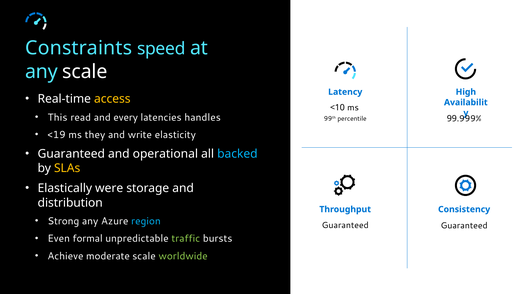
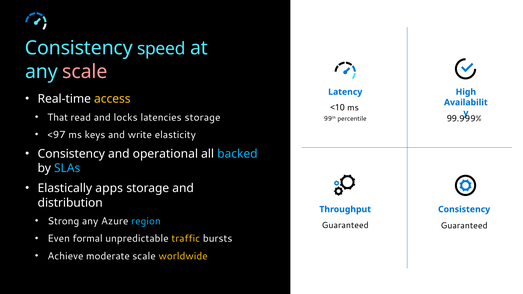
Constraints: Constraints -> Consistency (79, 48)
scale colour: white -> pink (85, 72)
This: This -> That (58, 117)
every: every -> locks (126, 117)
latencies handles: handles -> storage (203, 117)
<19: <19 -> <97 (57, 135)
they: they -> keys (95, 135)
Guaranteed: Guaranteed -> Consistency (71, 154)
SLAs colour: yellow -> light blue (67, 168)
were: were -> apps (109, 188)
traffic colour: light green -> yellow (186, 239)
worldwide colour: light green -> yellow (183, 256)
